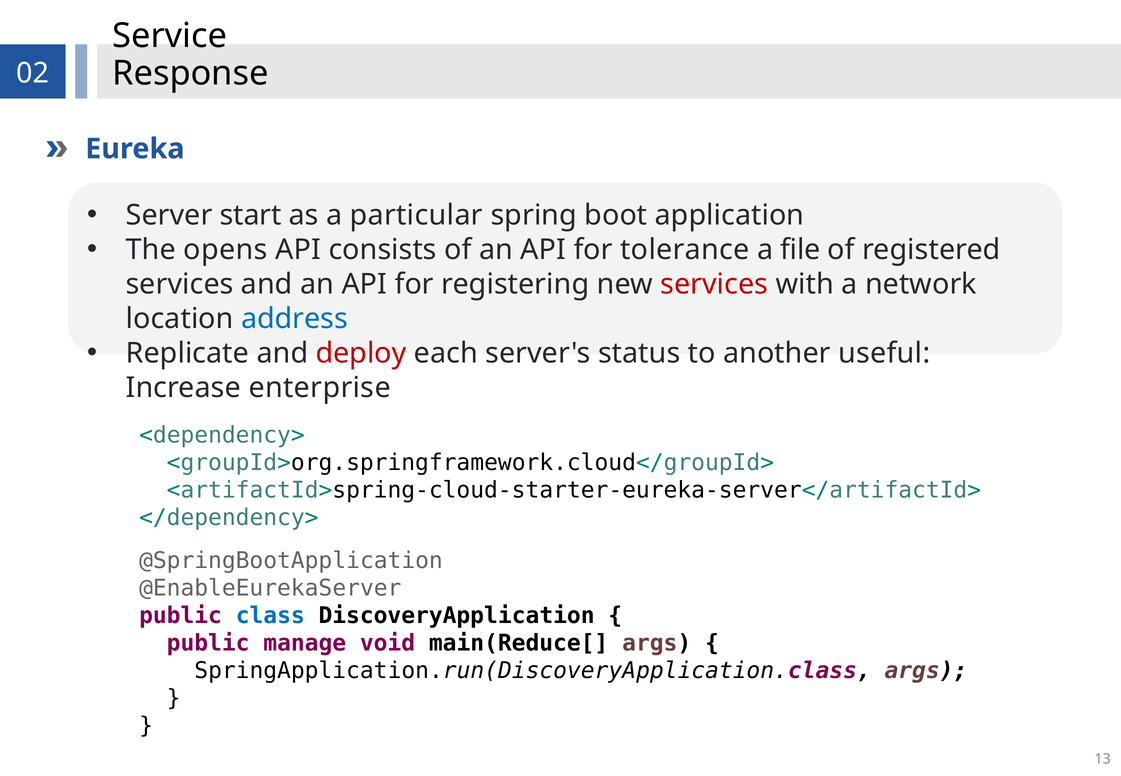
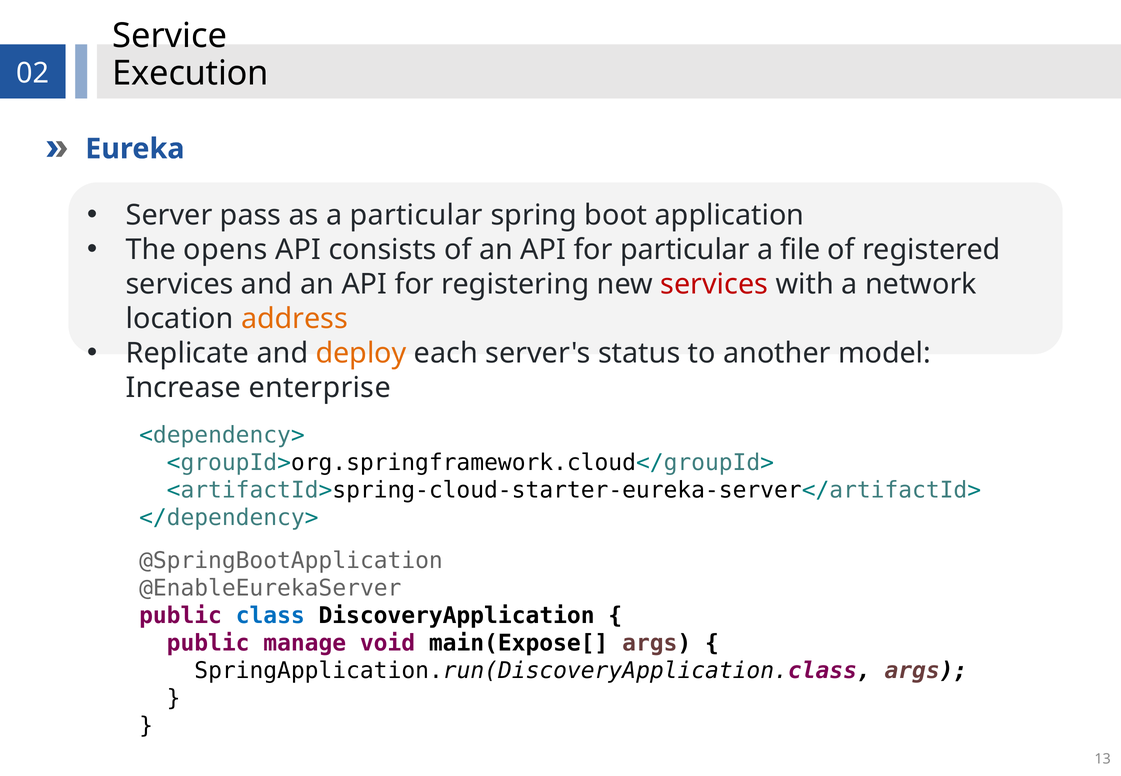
Response: Response -> Execution (191, 73)
start: start -> pass (251, 215)
for tolerance: tolerance -> particular (685, 250)
address colour: blue -> orange (295, 319)
deploy colour: red -> orange (361, 353)
useful: useful -> model (884, 353)
main(Reduce[: main(Reduce[ -> main(Expose[ (519, 643)
